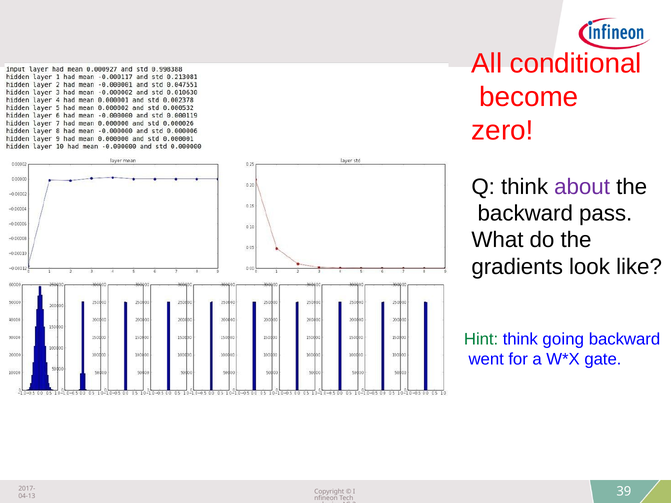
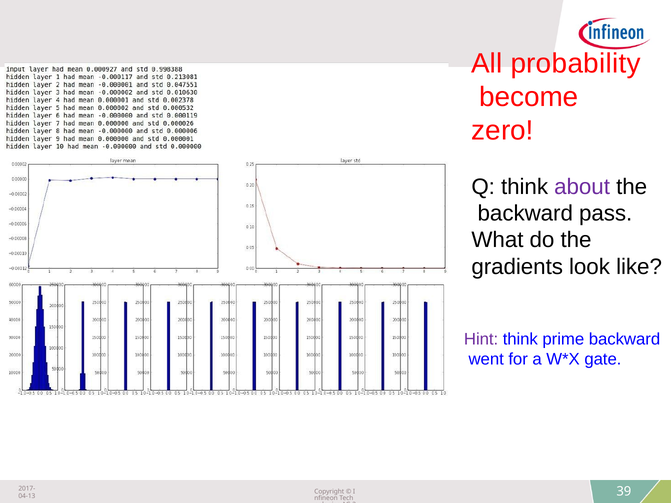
conditional: conditional -> probability (576, 64)
Hint colour: green -> purple (481, 339)
going: going -> prime (563, 339)
